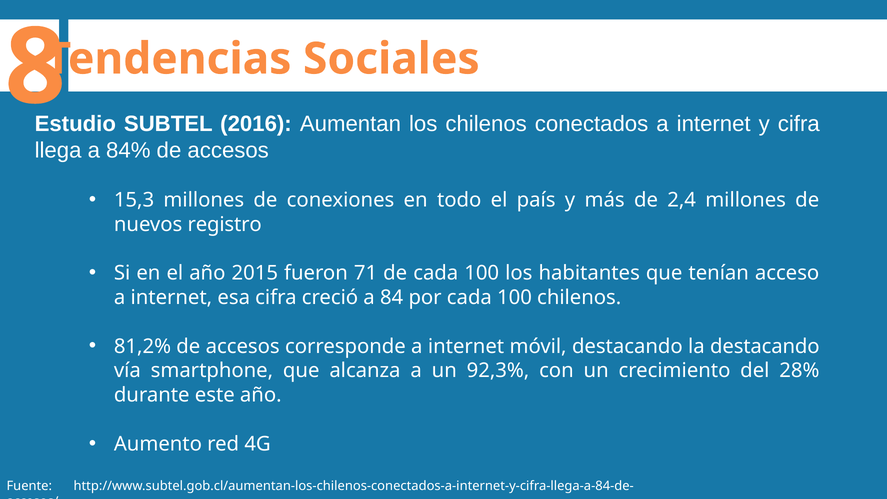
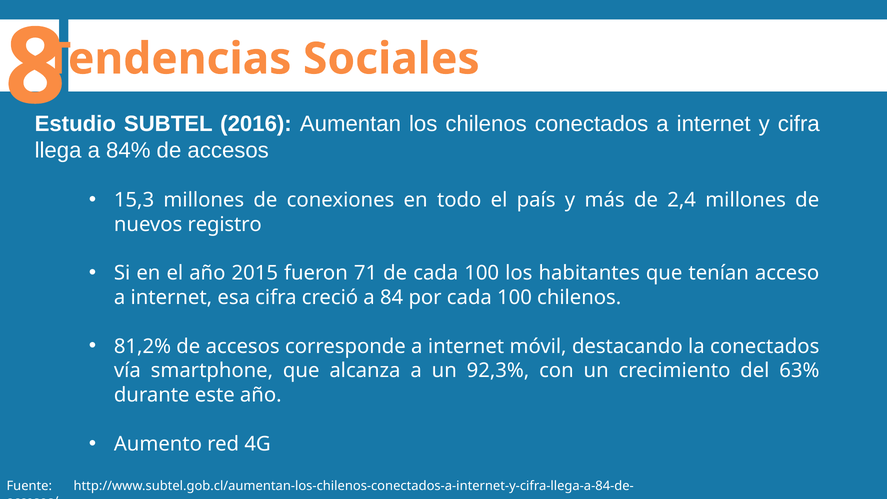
la destacando: destacando -> conectados (765, 346)
28%: 28% -> 63% (799, 371)
